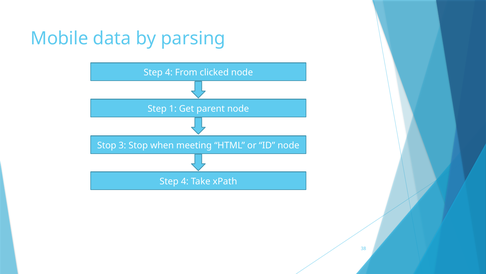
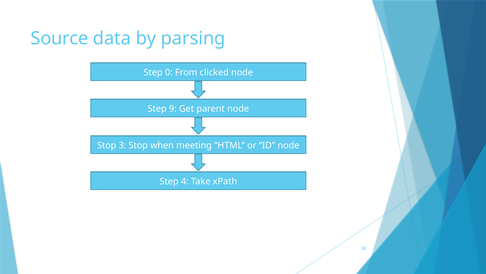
Mobile: Mobile -> Source (59, 38)
4: 4 -> 0 (169, 72)
1: 1 -> 9 (173, 109)
